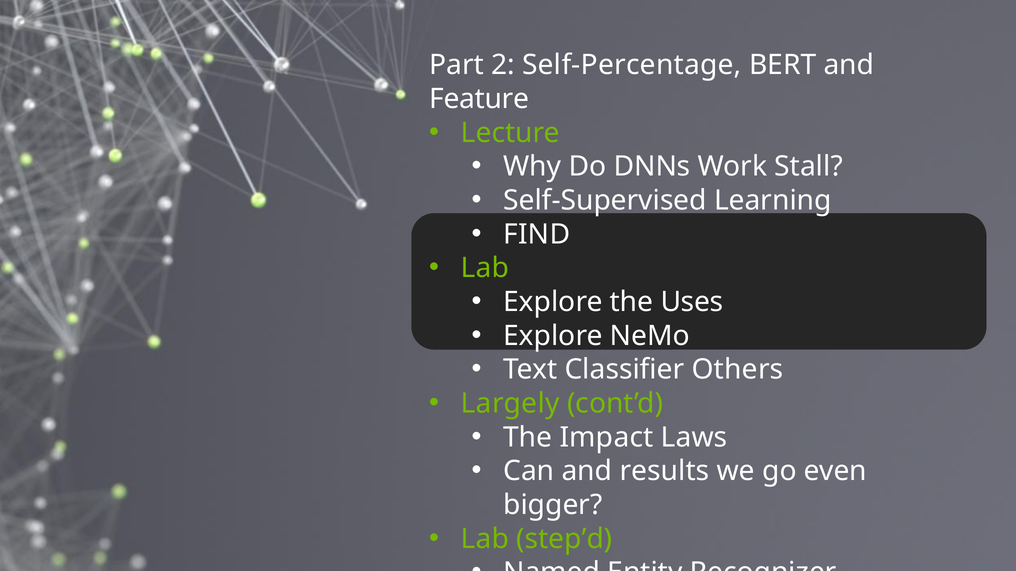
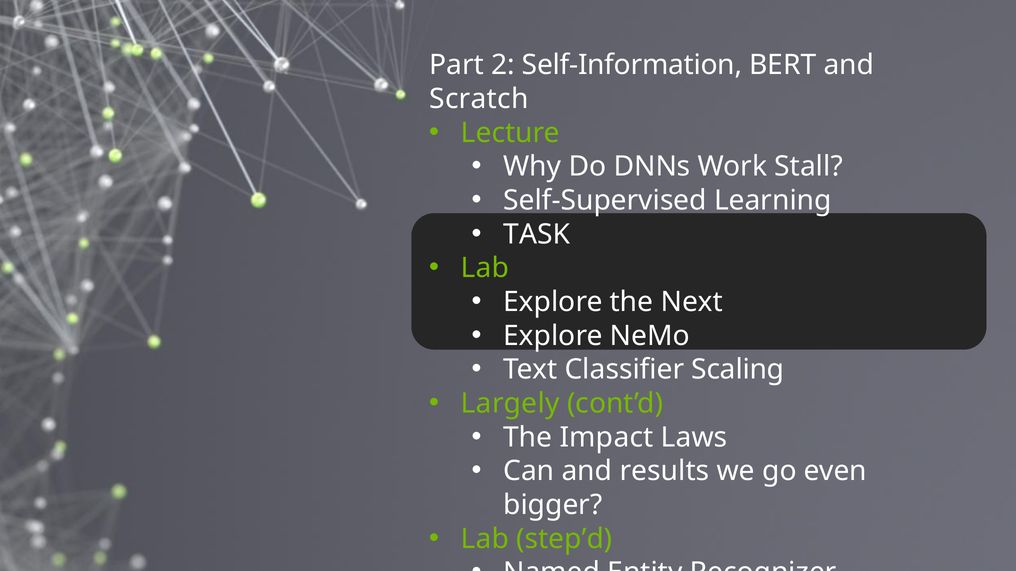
Self-Percentage: Self-Percentage -> Self-Information (632, 65)
Feature: Feature -> Scratch (479, 99)
FIND: FIND -> TASK (537, 234)
Uses: Uses -> Next (692, 302)
Others: Others -> Scaling (738, 370)
